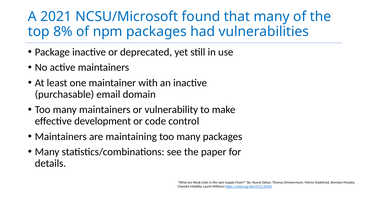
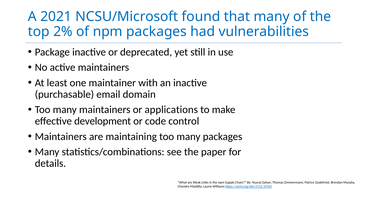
8%: 8% -> 2% (63, 32)
vulnerability: vulnerability -> applications (171, 110)
